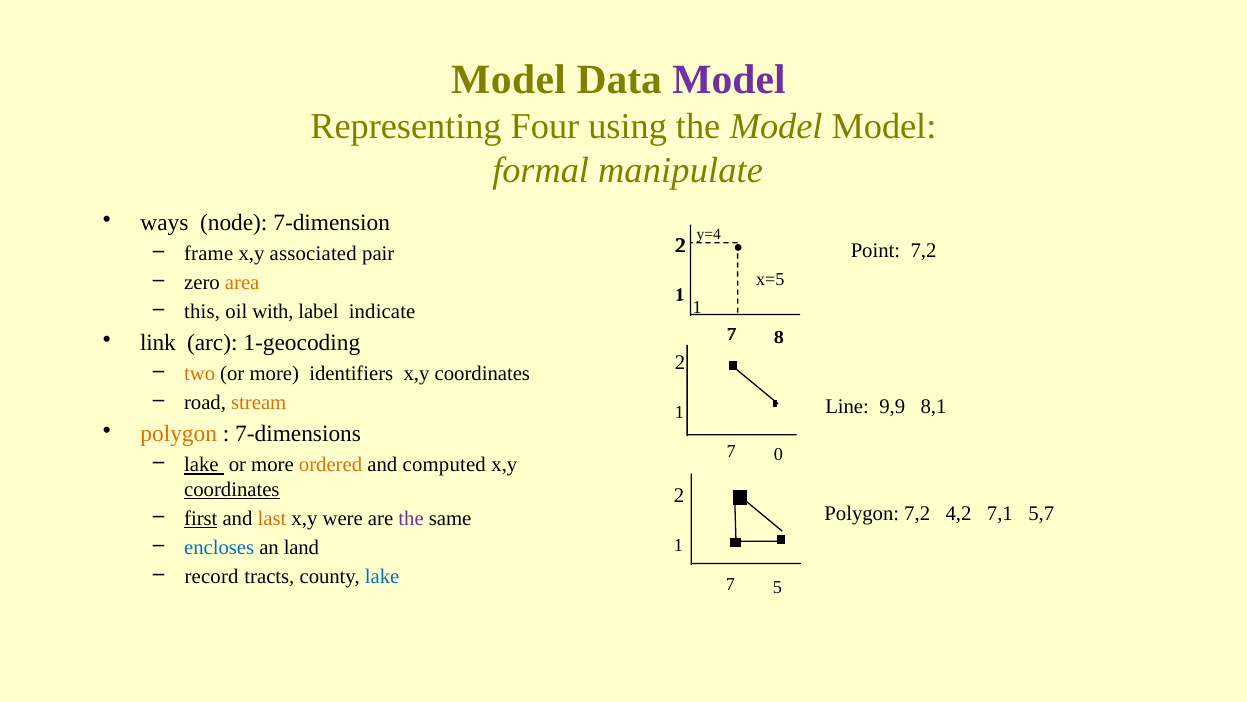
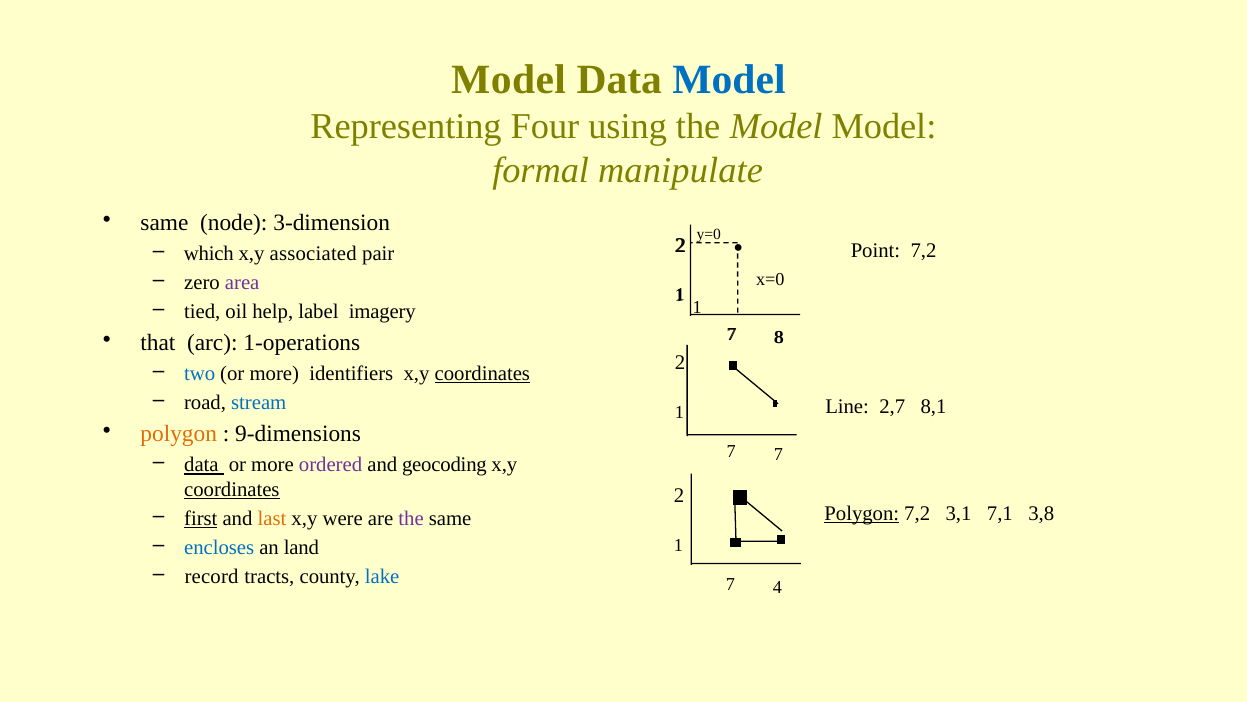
Model colour: purple -> blue (729, 80)
ways: ways -> same (164, 223)
7-dimension: 7-dimension -> 3-dimension (332, 223)
y=4: y=4 -> y=0 (709, 235)
frame: frame -> which (209, 253)
x=5: x=5 -> x=0 (770, 280)
area colour: orange -> purple (242, 283)
this: this -> tied (202, 312)
with: with -> help (273, 312)
indicate: indicate -> imagery (382, 312)
link: link -> that (158, 343)
1-geocoding: 1-geocoding -> 1-operations (302, 343)
two colour: orange -> blue (200, 373)
coordinates underline: none -> present (482, 373)
stream colour: orange -> blue (259, 403)
9,9: 9,9 -> 2,7 (892, 407)
7-dimensions: 7-dimensions -> 9-dimensions (298, 434)
7 0: 0 -> 7 (779, 454)
lake: lake -> data (201, 464)
ordered colour: orange -> purple (331, 464)
computed: computed -> geocoding (444, 464)
Polygon underline: none -> present (862, 513)
4,2: 4,2 -> 3,1 (959, 513)
5,7: 5,7 -> 3,8 (1041, 513)
5: 5 -> 4 (777, 587)
